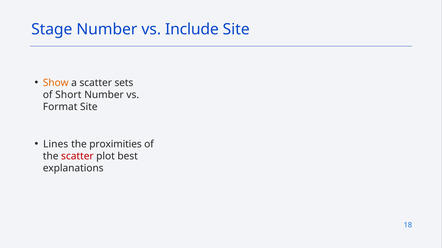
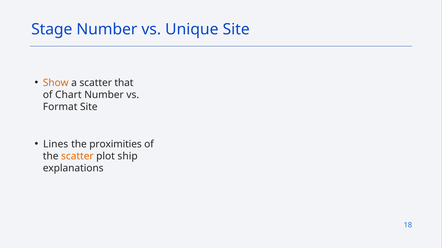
Include: Include -> Unique (192, 30)
sets: sets -> that (124, 83)
Short: Short -> Chart (68, 95)
scatter colour: red -> orange (77, 157)
best: best -> ship (128, 157)
